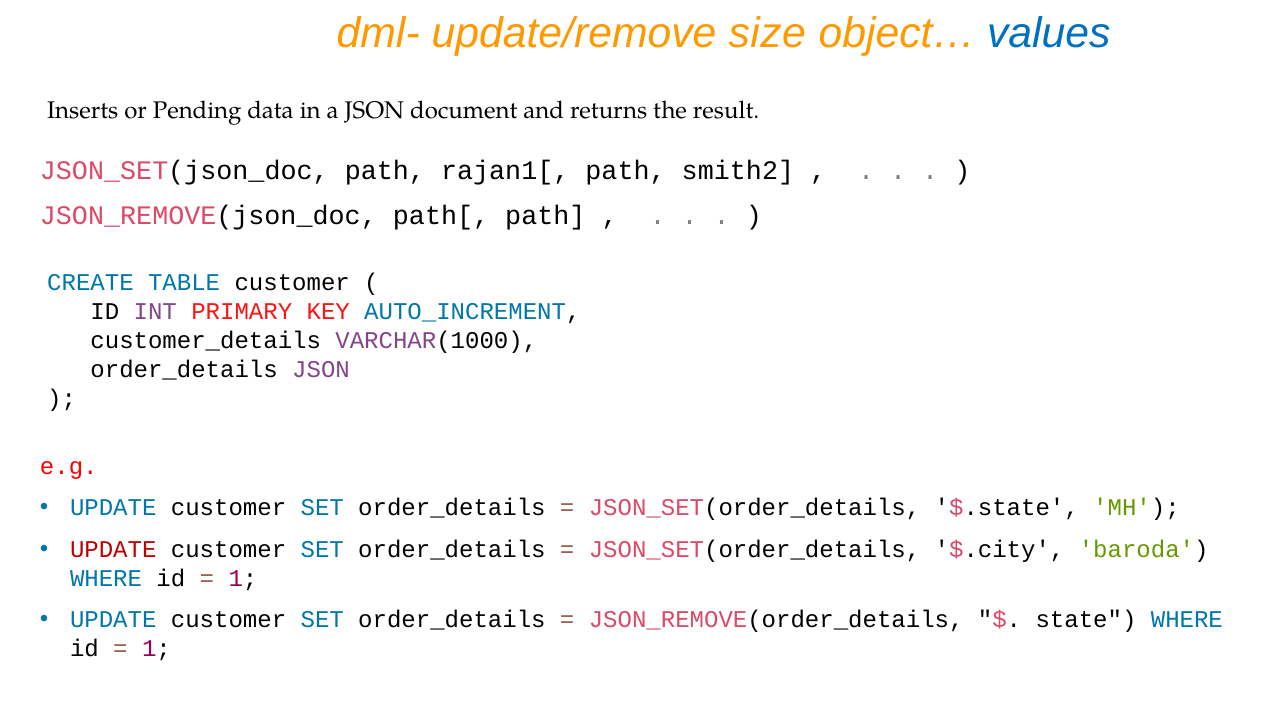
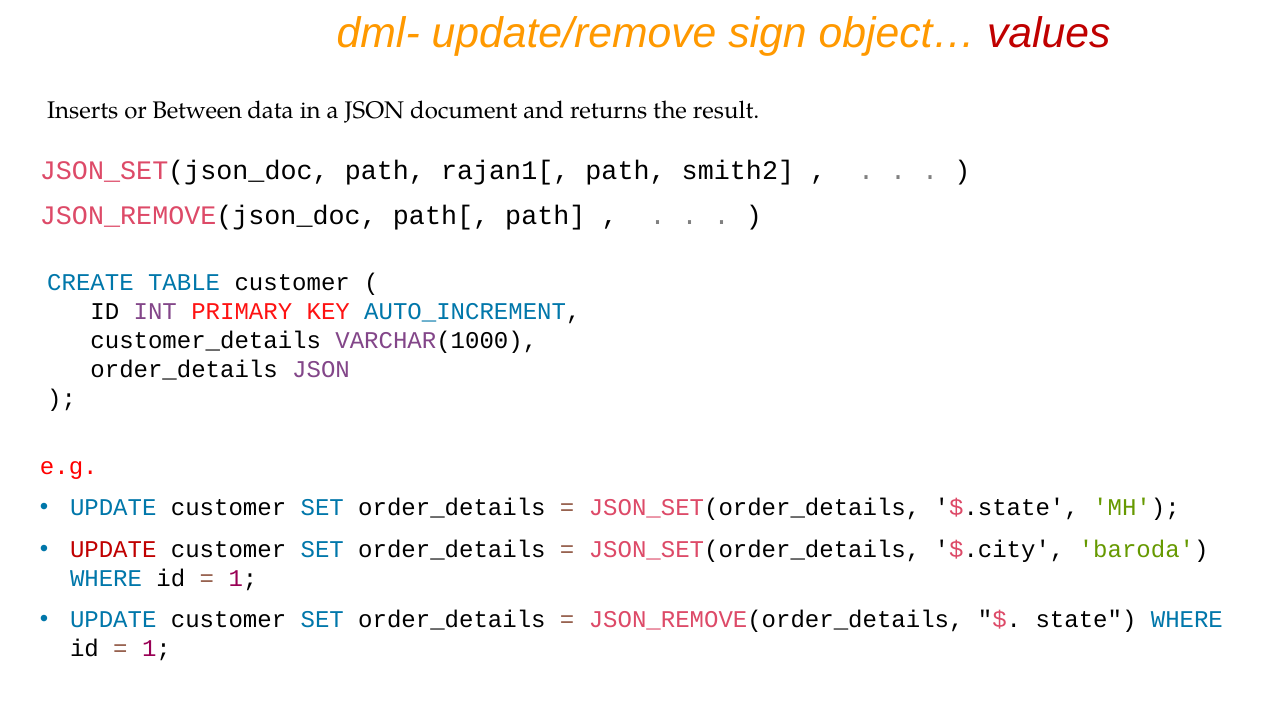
size: size -> sign (767, 33)
values colour: blue -> red (1049, 33)
Pending: Pending -> Between (197, 111)
